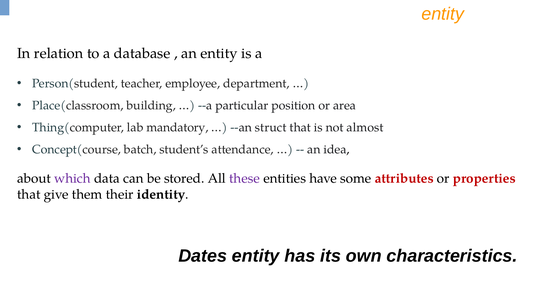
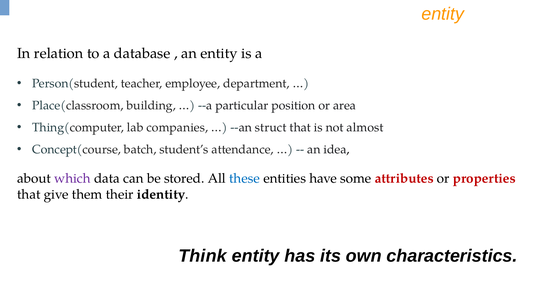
mandatory: mandatory -> companies (177, 127)
these colour: purple -> blue (245, 178)
Dates: Dates -> Think (203, 256)
